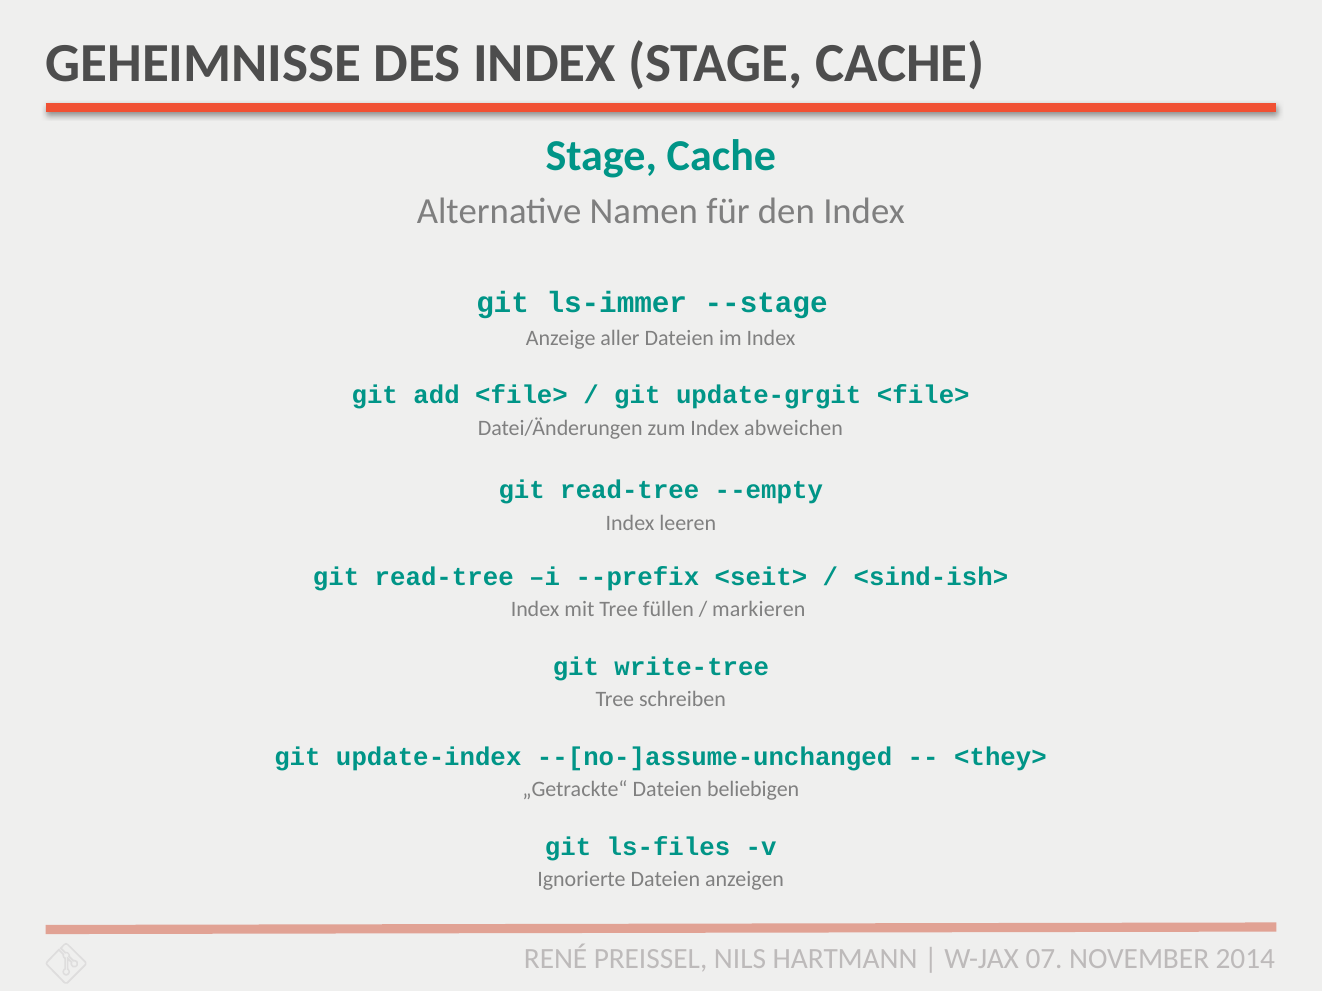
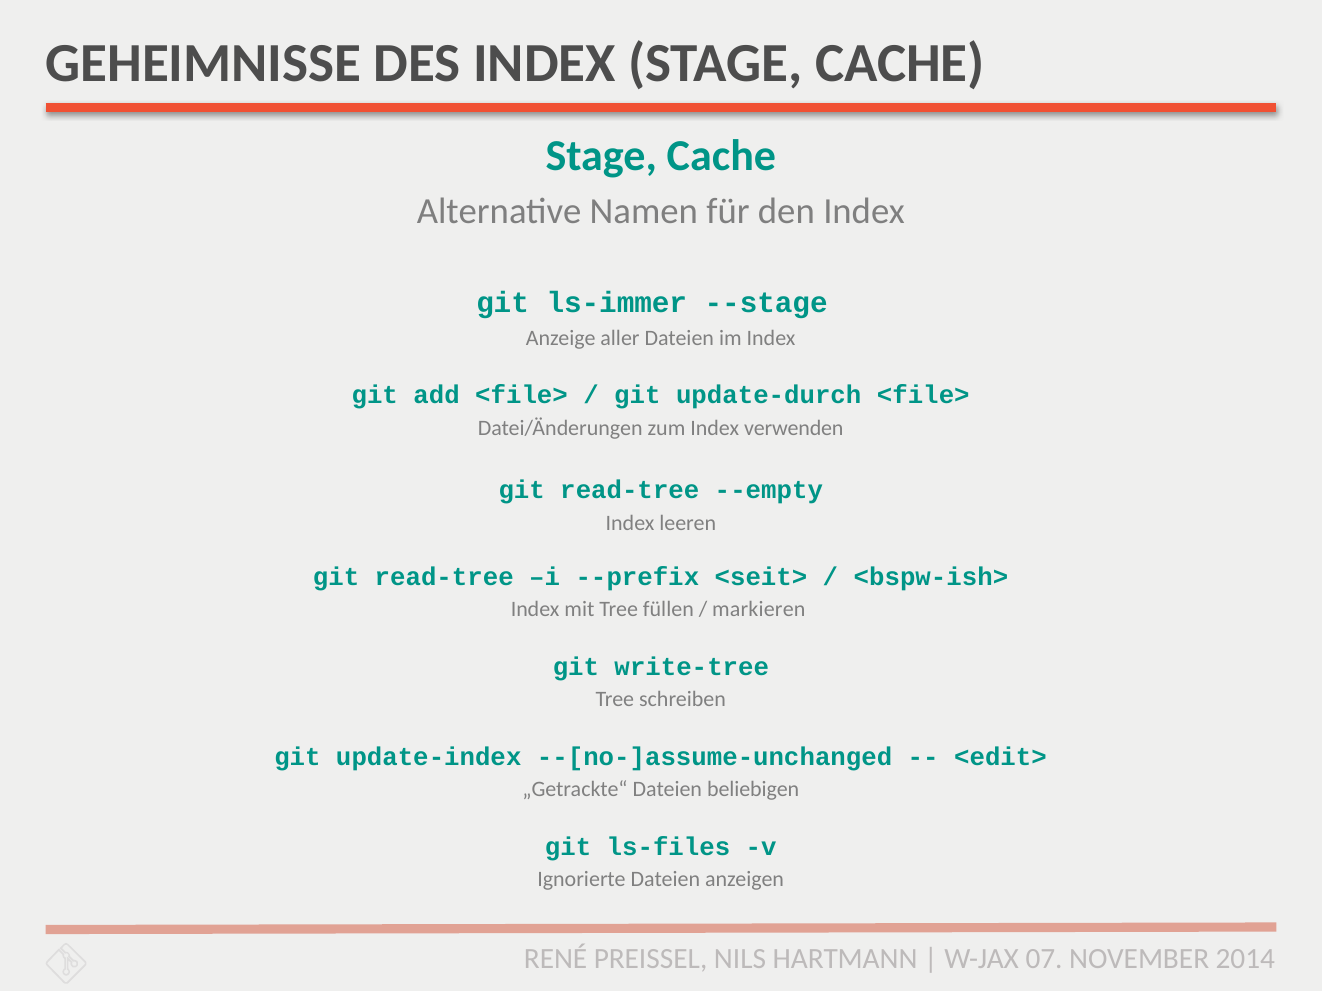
update-grgit: update-grgit -> update-durch (769, 395)
abweichen: abweichen -> verwenden (794, 428)
<sind-ish>: <sind-ish> -> <bspw-ish> (931, 577)
<they>: <they> -> <edit> (1000, 757)
